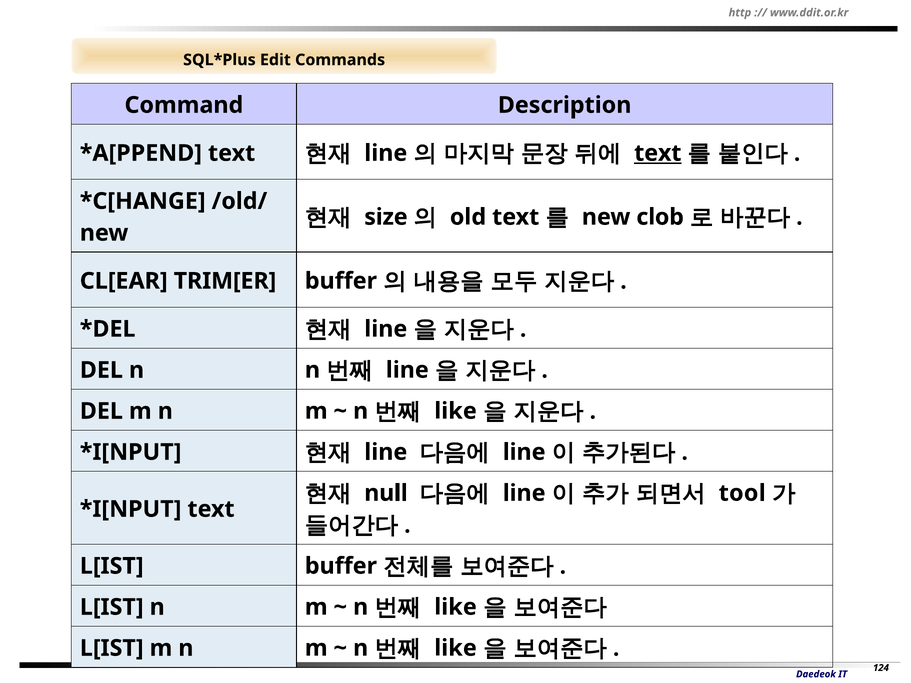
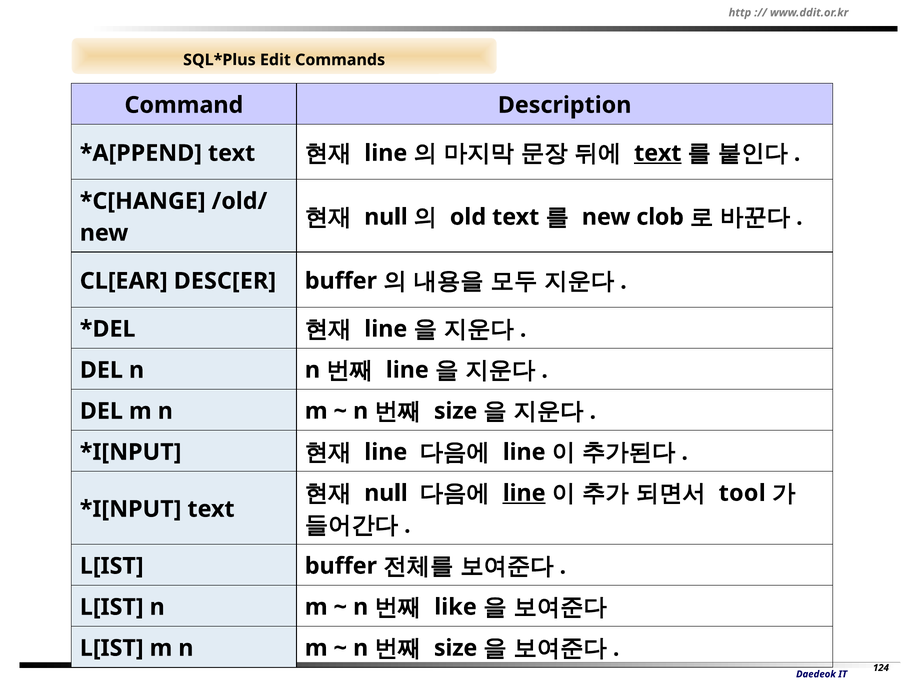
size: size -> null (386, 217)
TRIM[ER: TRIM[ER -> DESC[ER (225, 281)
like: like -> size (456, 411)
line underline: none -> present (524, 493)
like: like -> size (456, 648)
